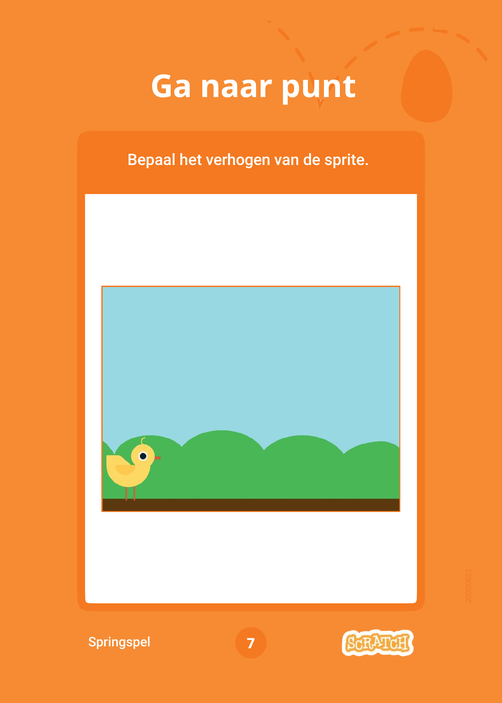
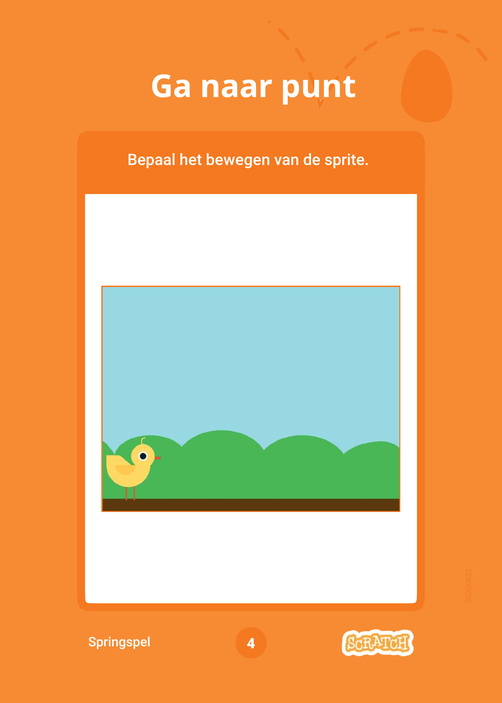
verhogen: verhogen -> bewegen (238, 160)
7: 7 -> 4 (251, 644)
